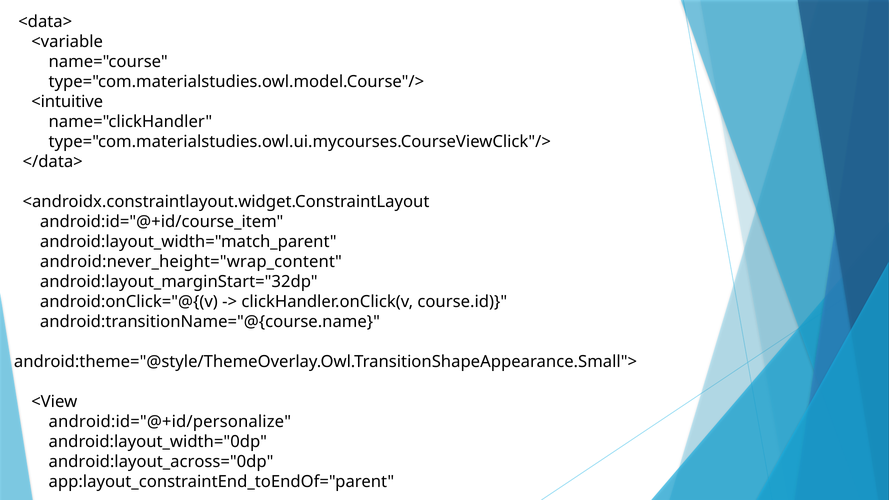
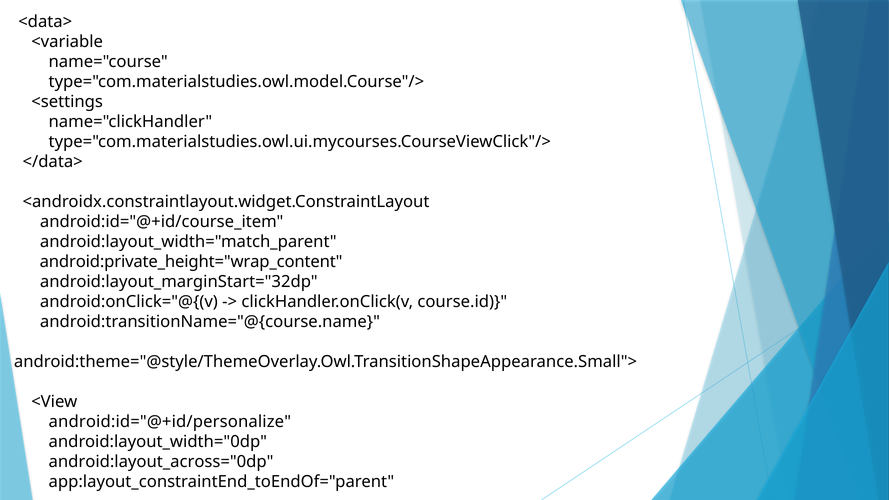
<intuitive: <intuitive -> <settings (67, 102)
android:never_height="wrap_content: android:never_height="wrap_content -> android:private_height="wrap_content (191, 262)
